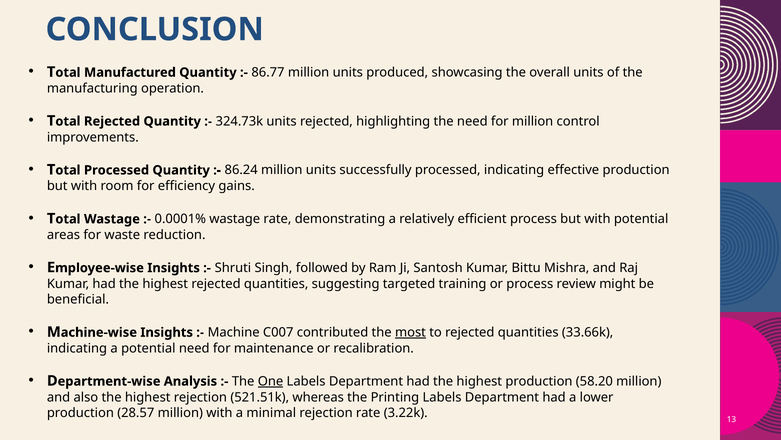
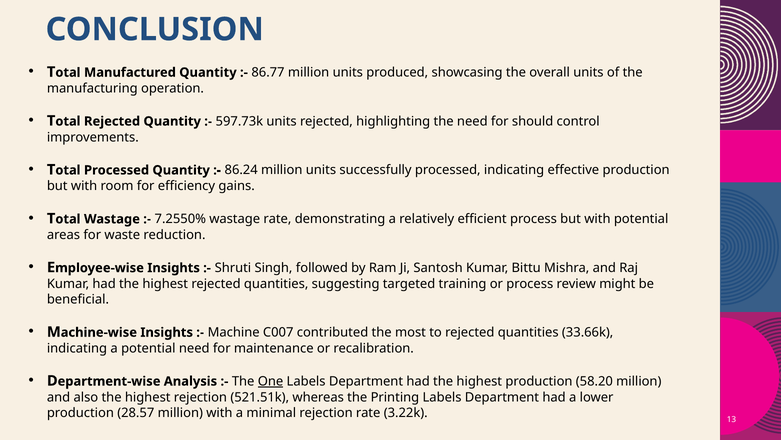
324.73k: 324.73k -> 597.73k (239, 121)
for million: million -> should (533, 121)
0.0001%: 0.0001% -> 7.2550% (180, 219)
most underline: present -> none (410, 332)
